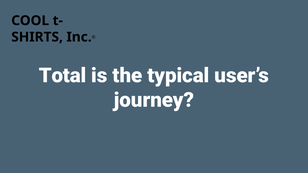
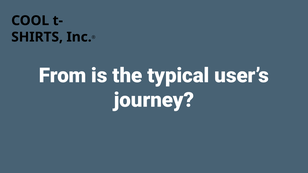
Total: Total -> From (63, 76)
